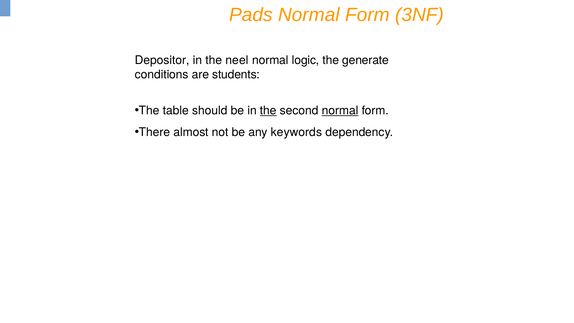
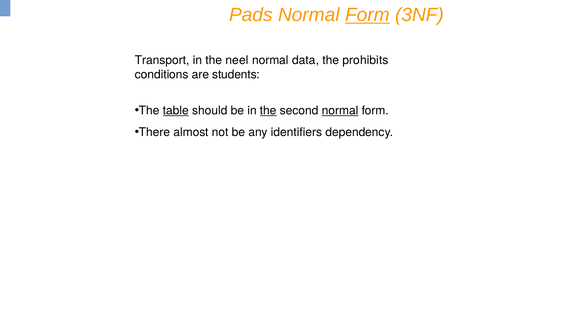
Form underline: none -> present (367, 15)
Depositor: Depositor -> Transport (162, 60)
logic: logic -> data (306, 60)
generate: generate -> prohibits (365, 60)
table underline: none -> present (176, 111)
keywords: keywords -> identifiers (296, 132)
